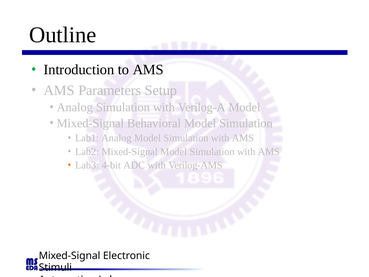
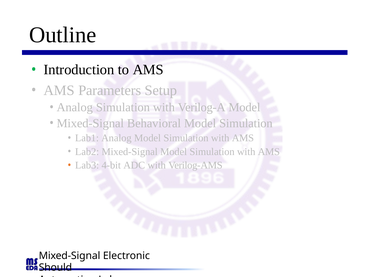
Stimuli: Stimuli -> Should (55, 267)
